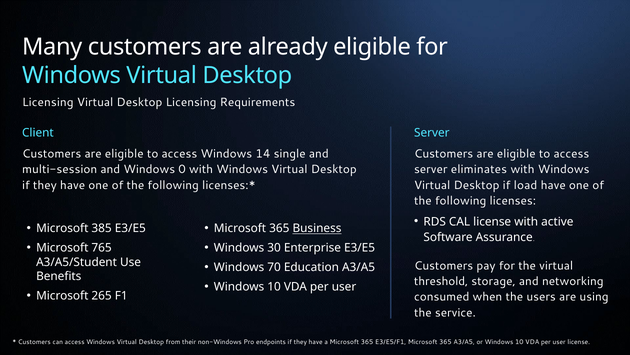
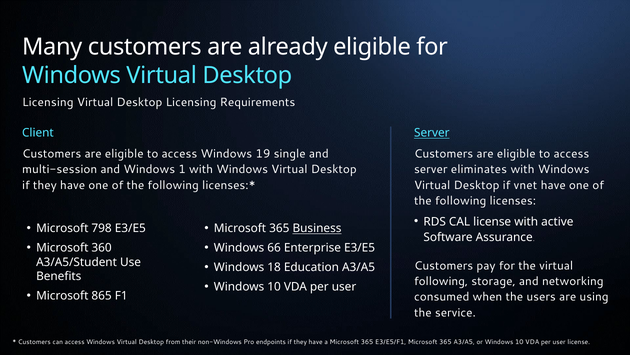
Server underline: none -> present (432, 133)
14: 14 -> 19 (263, 154)
0: 0 -> 1 (182, 169)
load: load -> vnet (525, 185)
385: 385 -> 798 (102, 228)
765: 765 -> 360 (102, 248)
30: 30 -> 66 (274, 248)
70: 70 -> 18 (274, 267)
threshold: threshold -> following (441, 281)
265: 265 -> 865 (102, 295)
